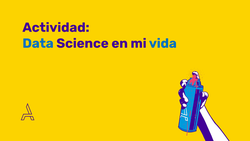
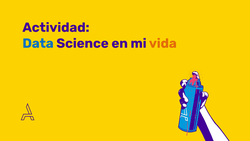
vida colour: blue -> orange (163, 43)
